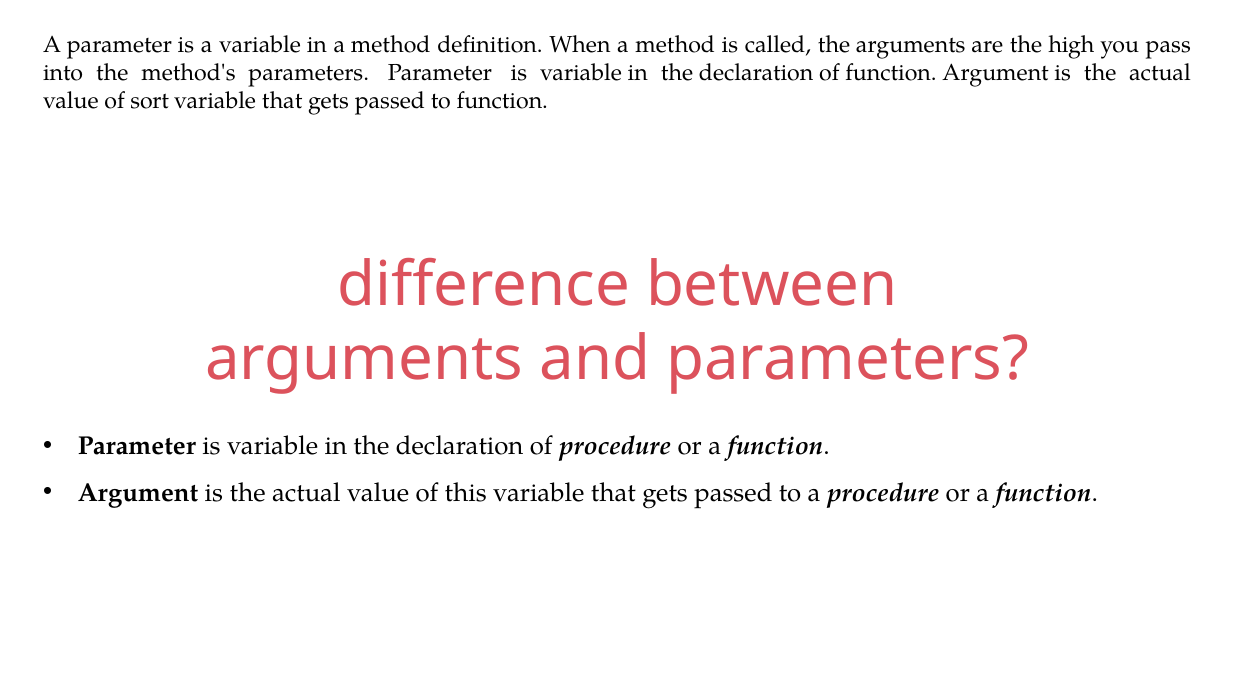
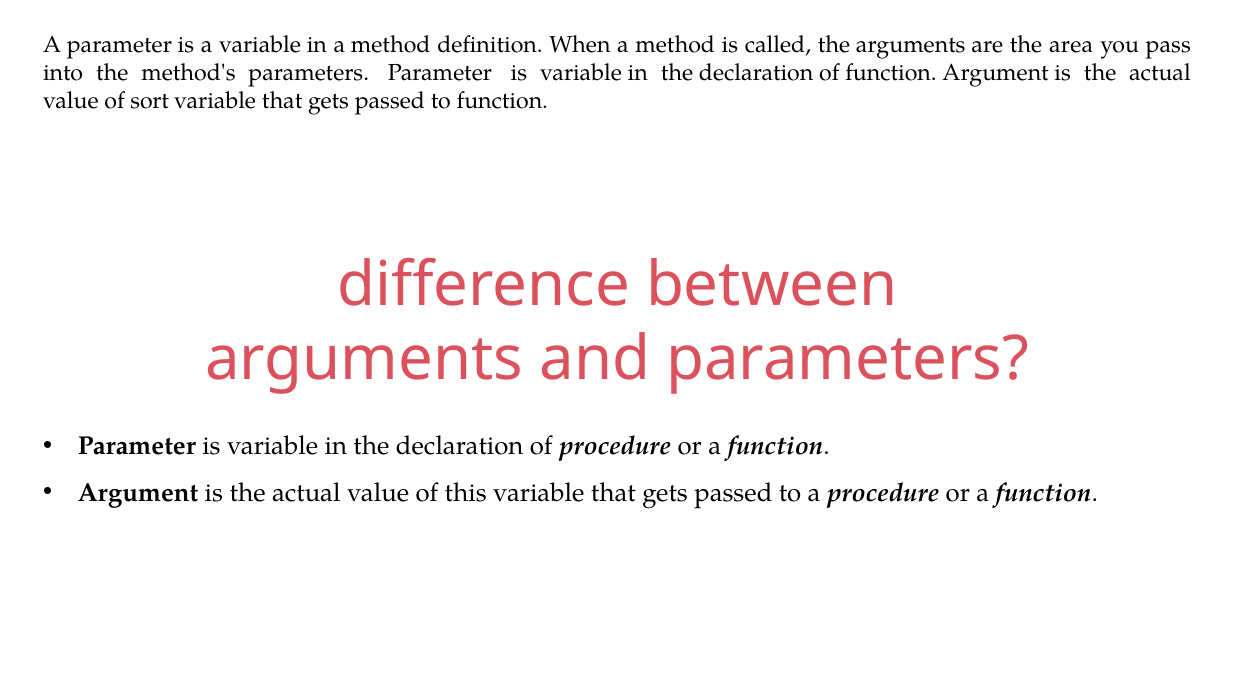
high: high -> area (1071, 45)
